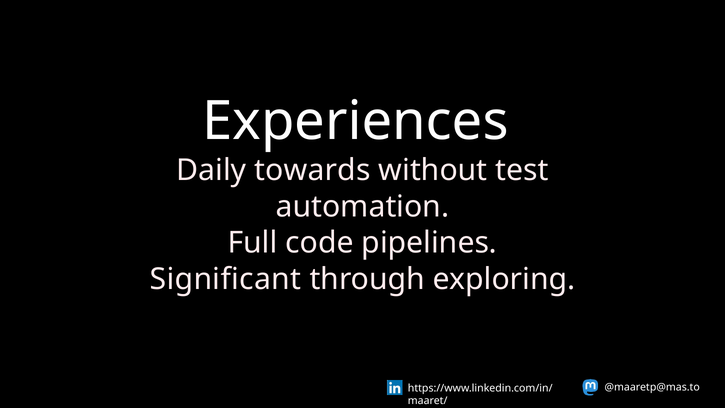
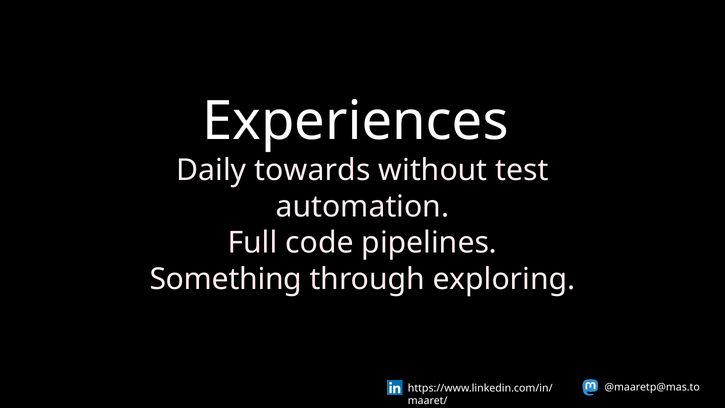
Significant: Significant -> Something (226, 279)
